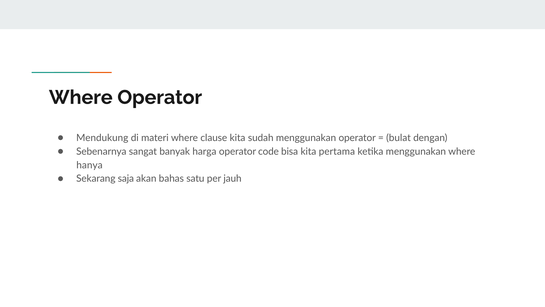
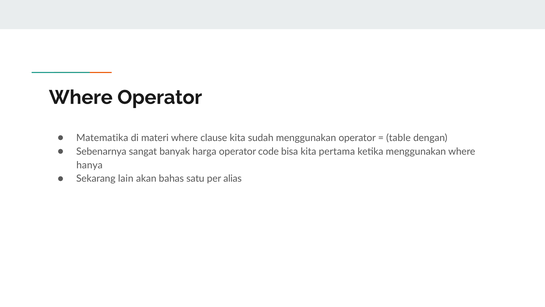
Mendukung: Mendukung -> Matematika (102, 138)
bulat: bulat -> table (398, 138)
saja: saja -> lain (126, 178)
jauh: jauh -> alias (233, 178)
